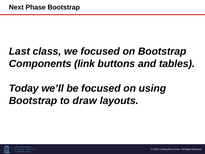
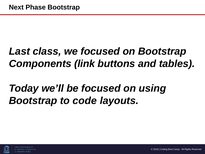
draw: draw -> code (85, 100)
